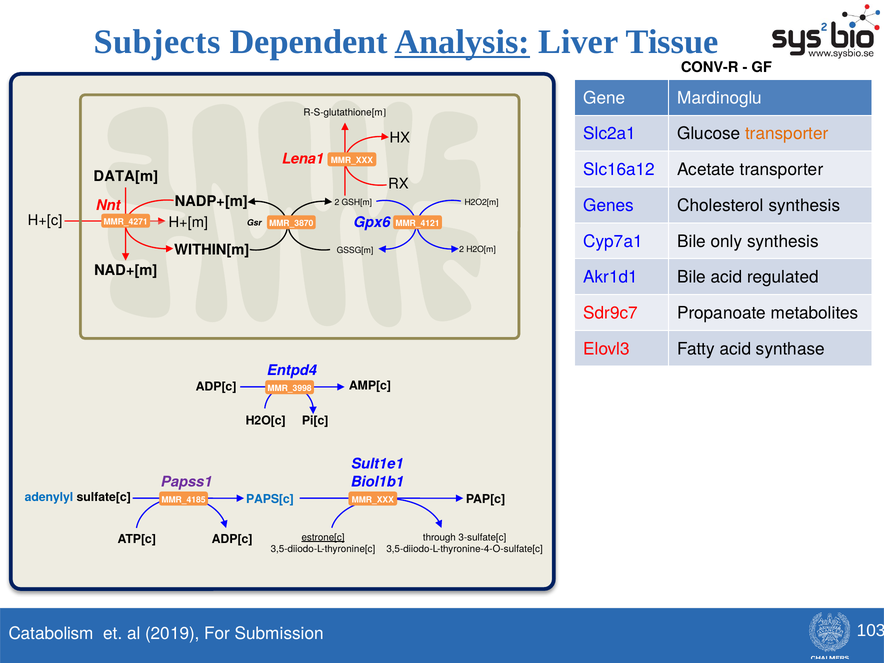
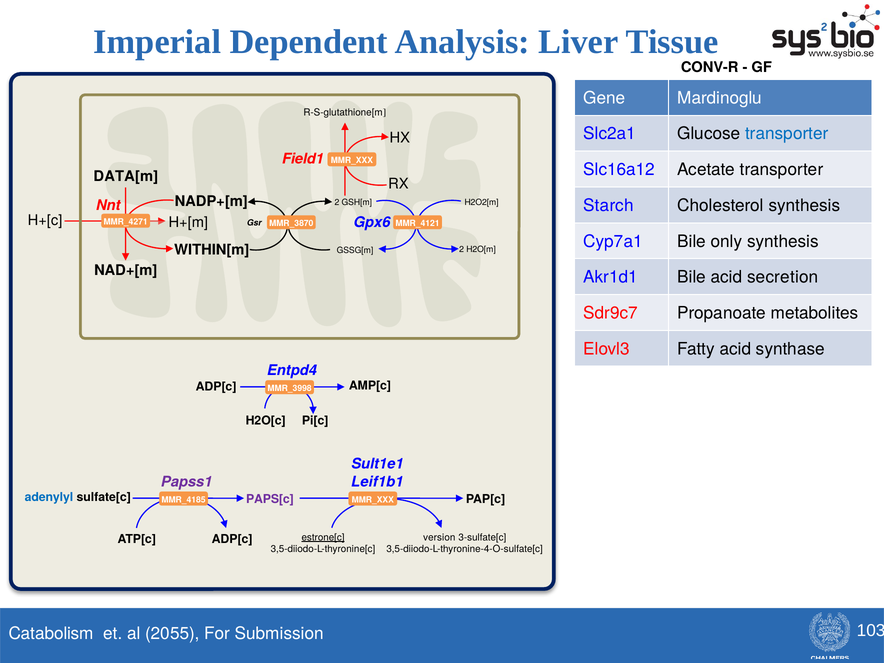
Subjects: Subjects -> Imperial (157, 42)
Analysis underline: present -> none (462, 42)
transporter colour: orange -> blue (787, 134)
Lena1: Lena1 -> Field1 (303, 159)
Genes: Genes -> Starch (609, 206)
regulated: regulated -> secretion (783, 277)
Biol1b1: Biol1b1 -> Leif1b1 (377, 482)
PAPS[c colour: blue -> purple (270, 499)
through: through -> version (439, 537)
2019: 2019 -> 2055 (172, 634)
